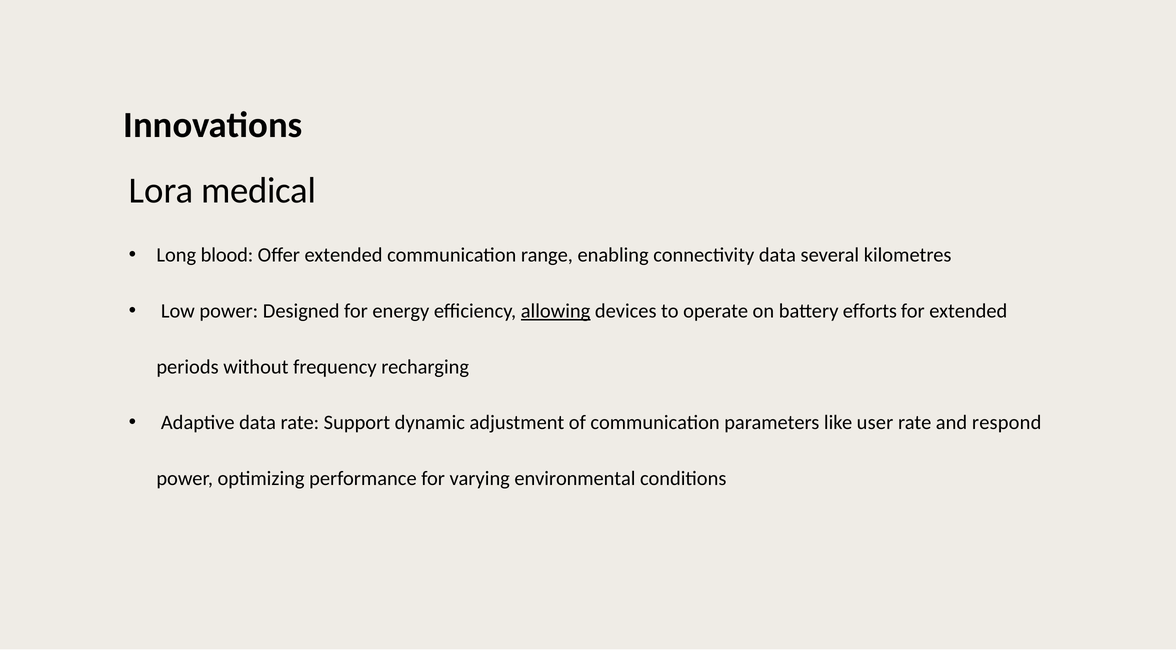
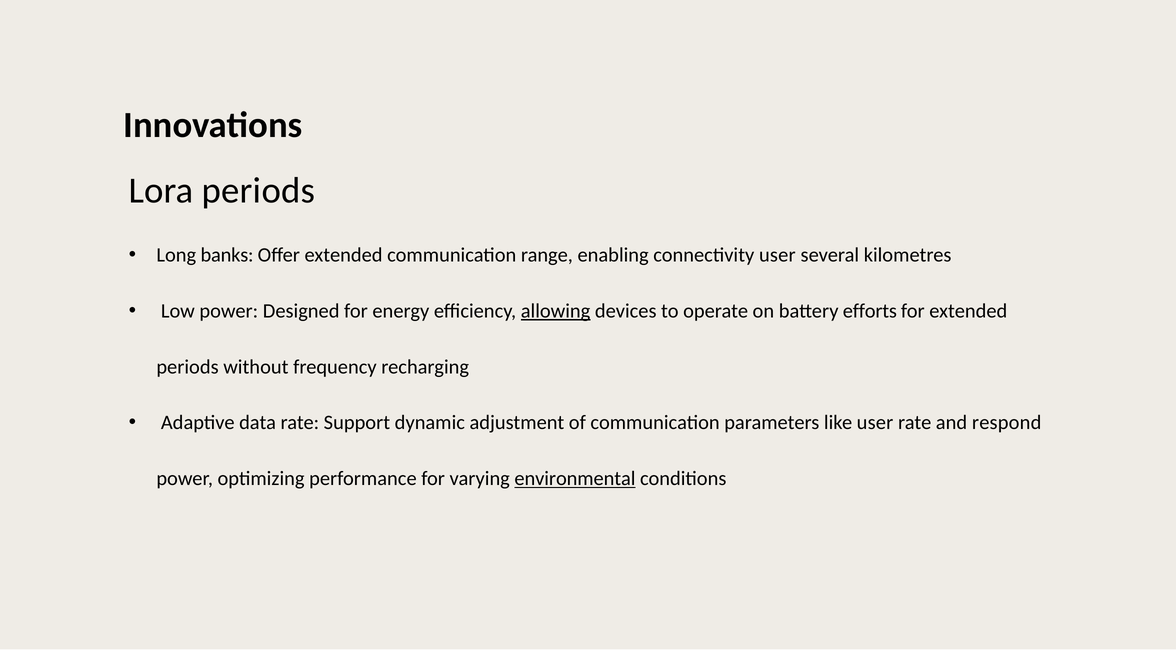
Lora medical: medical -> periods (258, 190)
blood: blood -> banks (227, 255)
connectivity data: data -> user (777, 255)
environmental underline: none -> present (575, 478)
